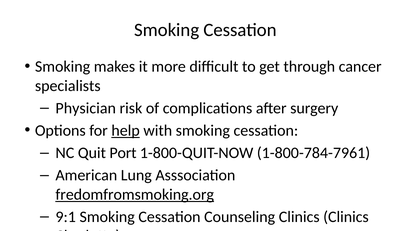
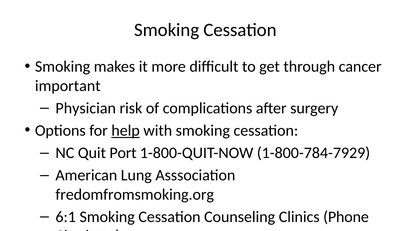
specialists: specialists -> important (68, 86)
1-800-784-7961: 1-800-784-7961 -> 1-800-784-7929 (313, 153)
fredomfromsmoking.org underline: present -> none (135, 195)
9:1: 9:1 -> 6:1 (66, 217)
Clinics Clinics: Clinics -> Phone (346, 217)
